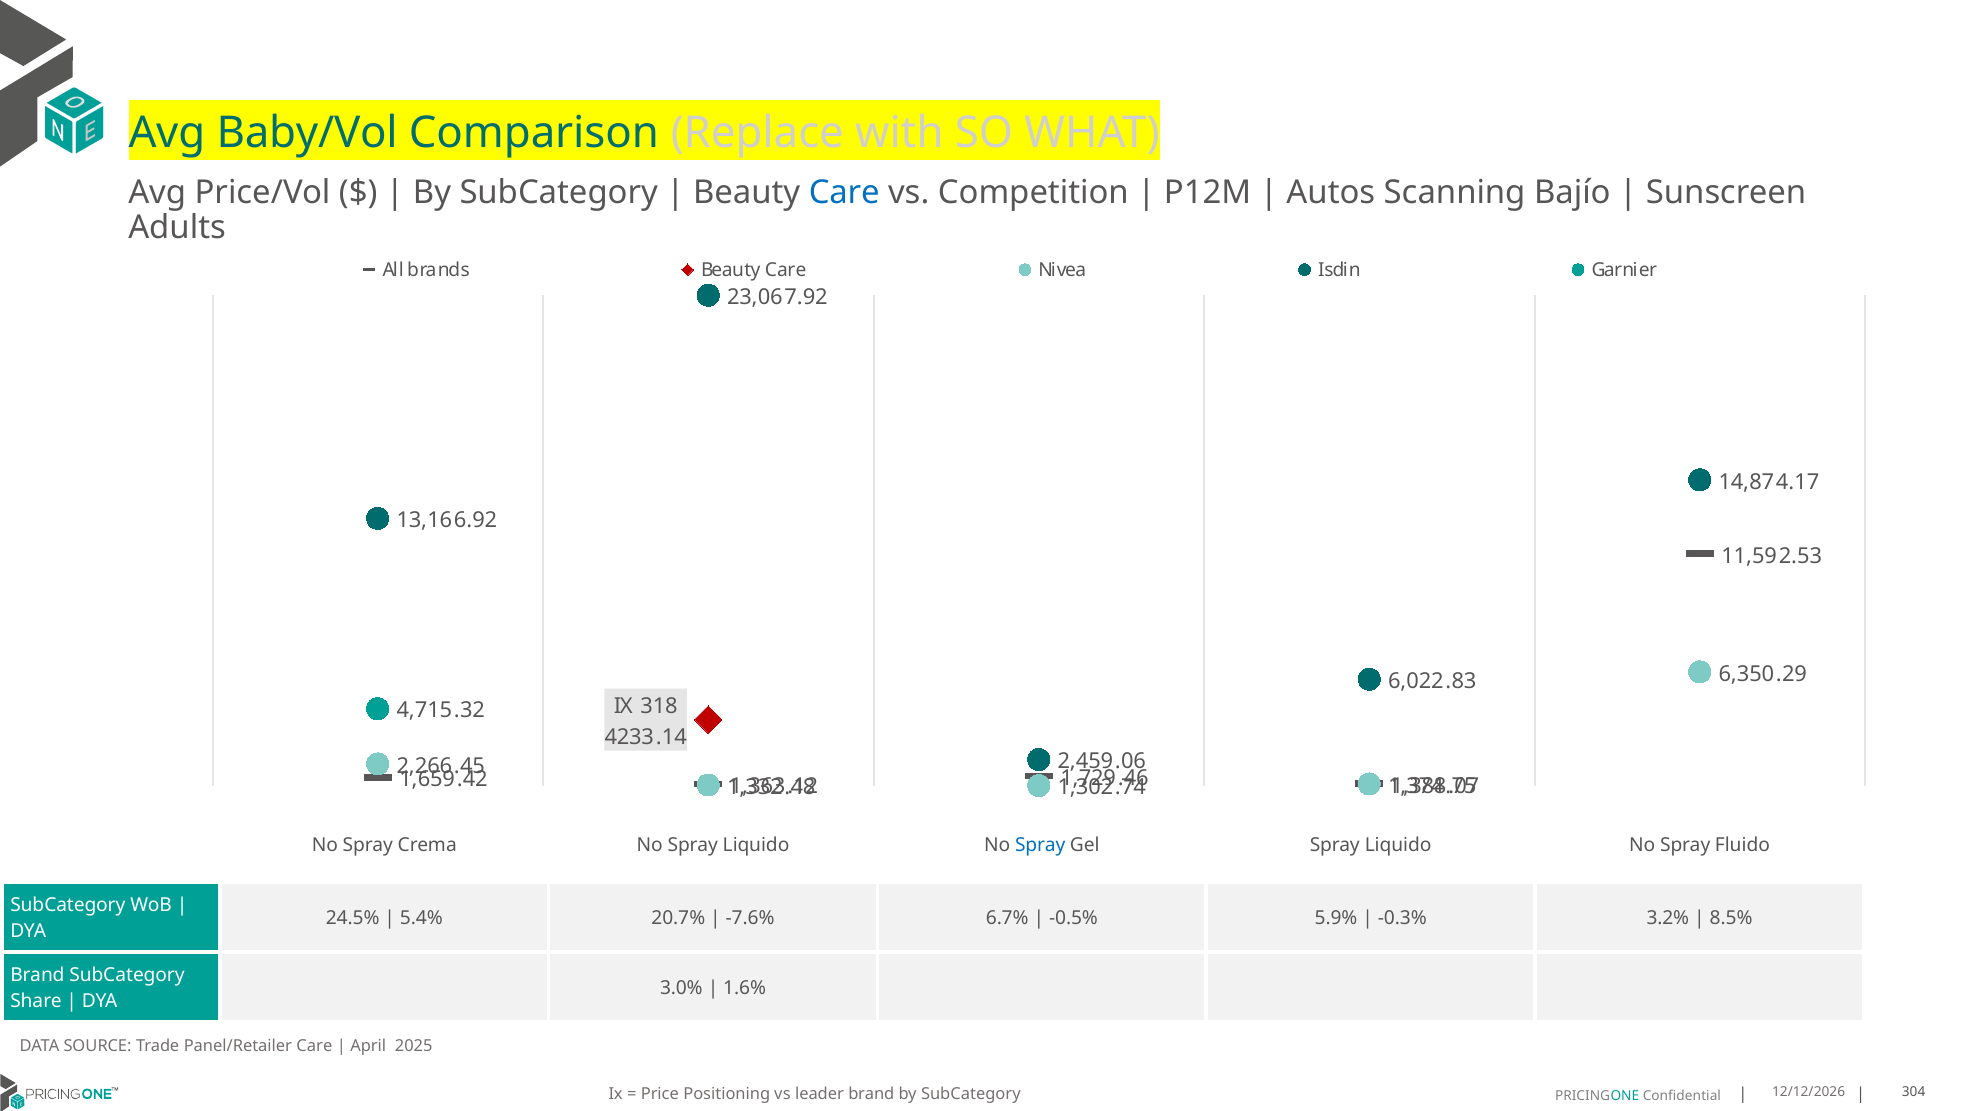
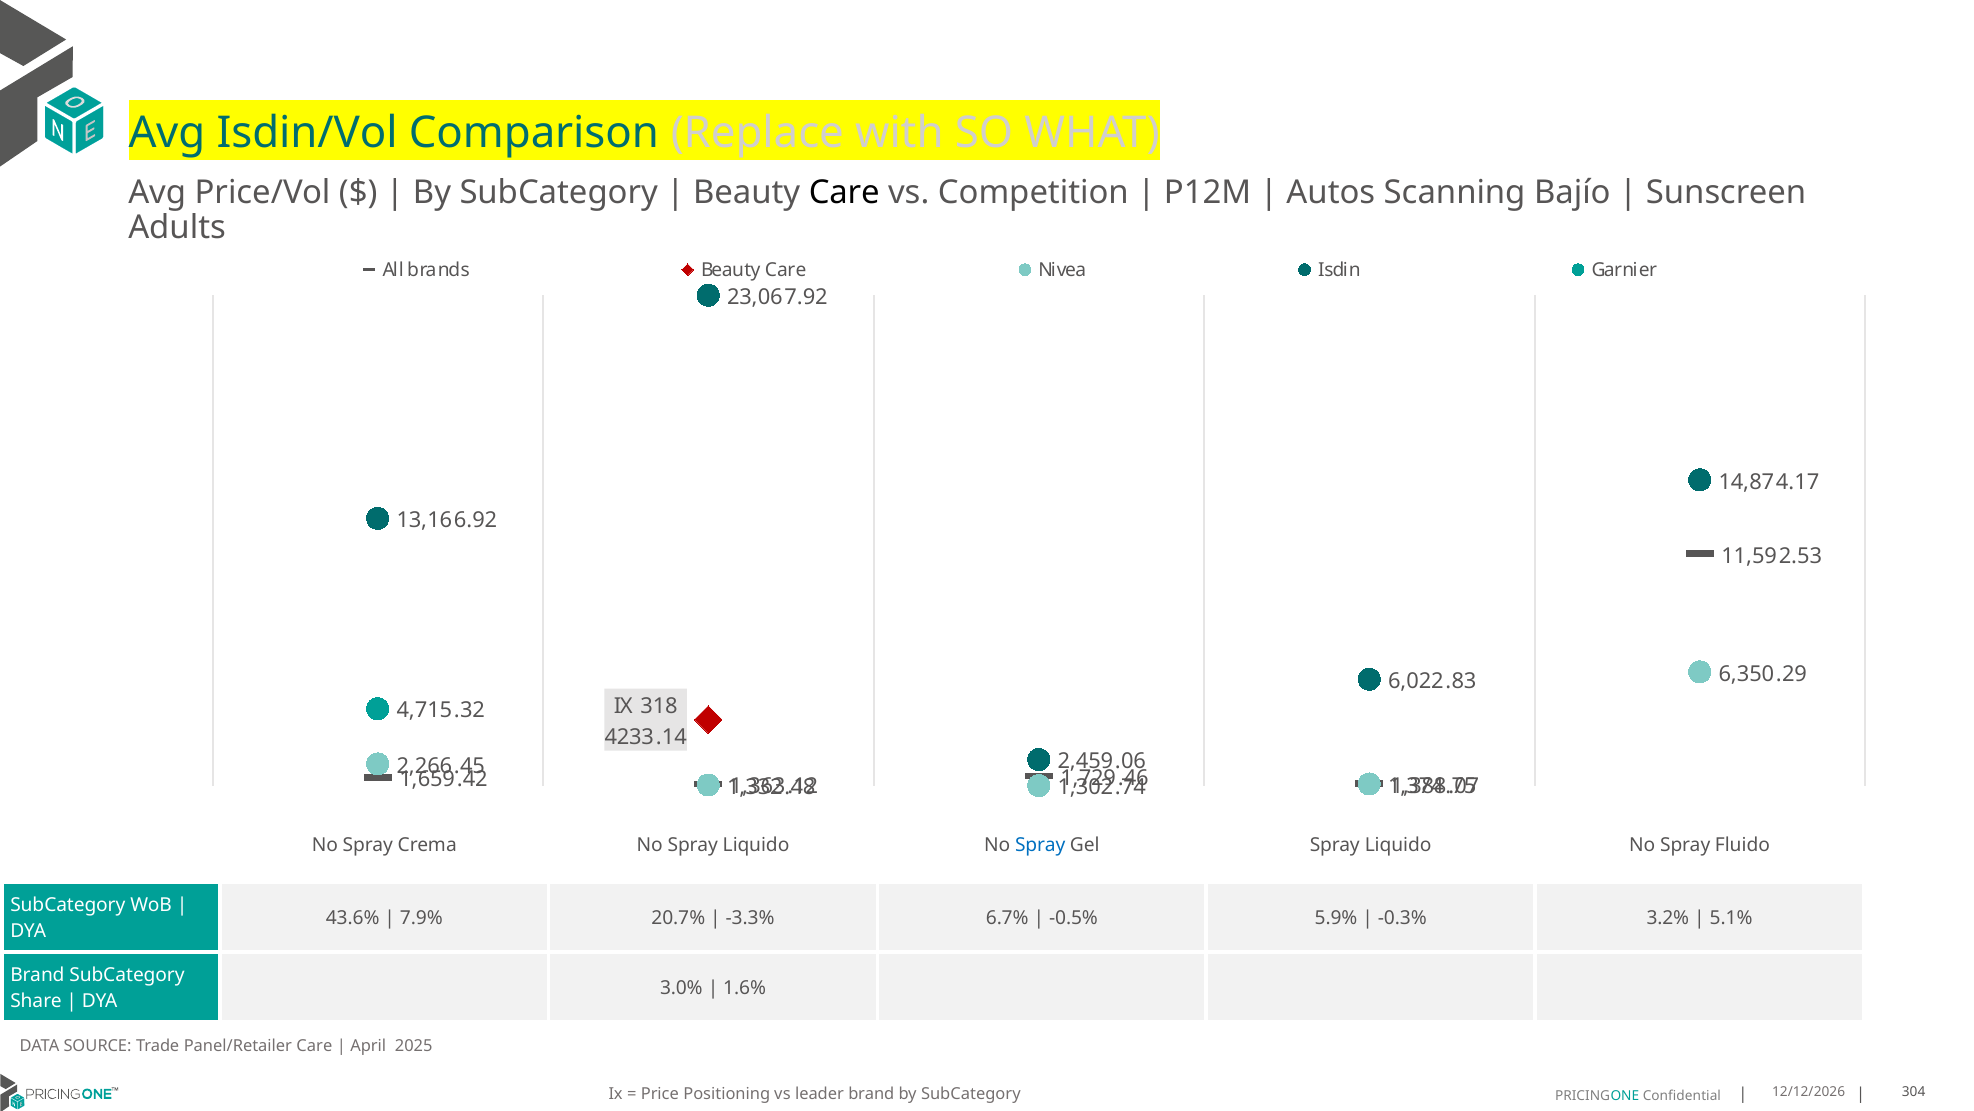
Baby/Vol: Baby/Vol -> Isdin/Vol (307, 133)
Care colour: blue -> black (844, 192)
24.5%: 24.5% -> 43.6% (353, 918)
5.4%: 5.4% -> 7.9% (421, 918)
-7.6%: -7.6% -> -3.3% (750, 918)
8.5%: 8.5% -> 5.1% (1731, 918)
